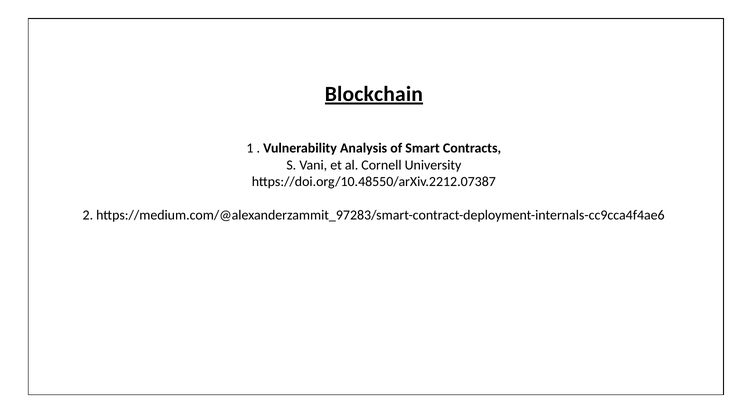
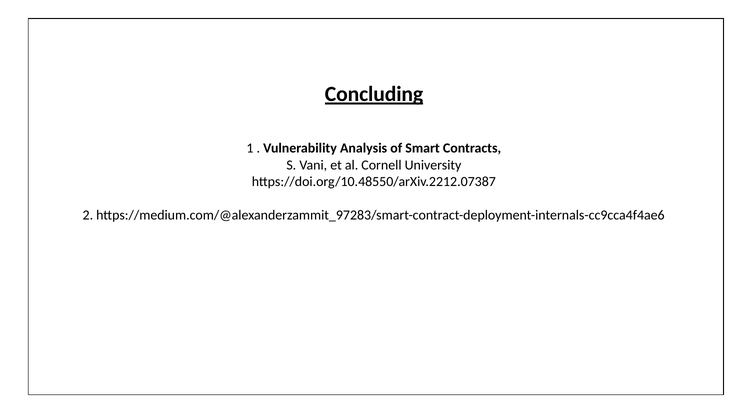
Blockchain: Blockchain -> Concluding (374, 94)
